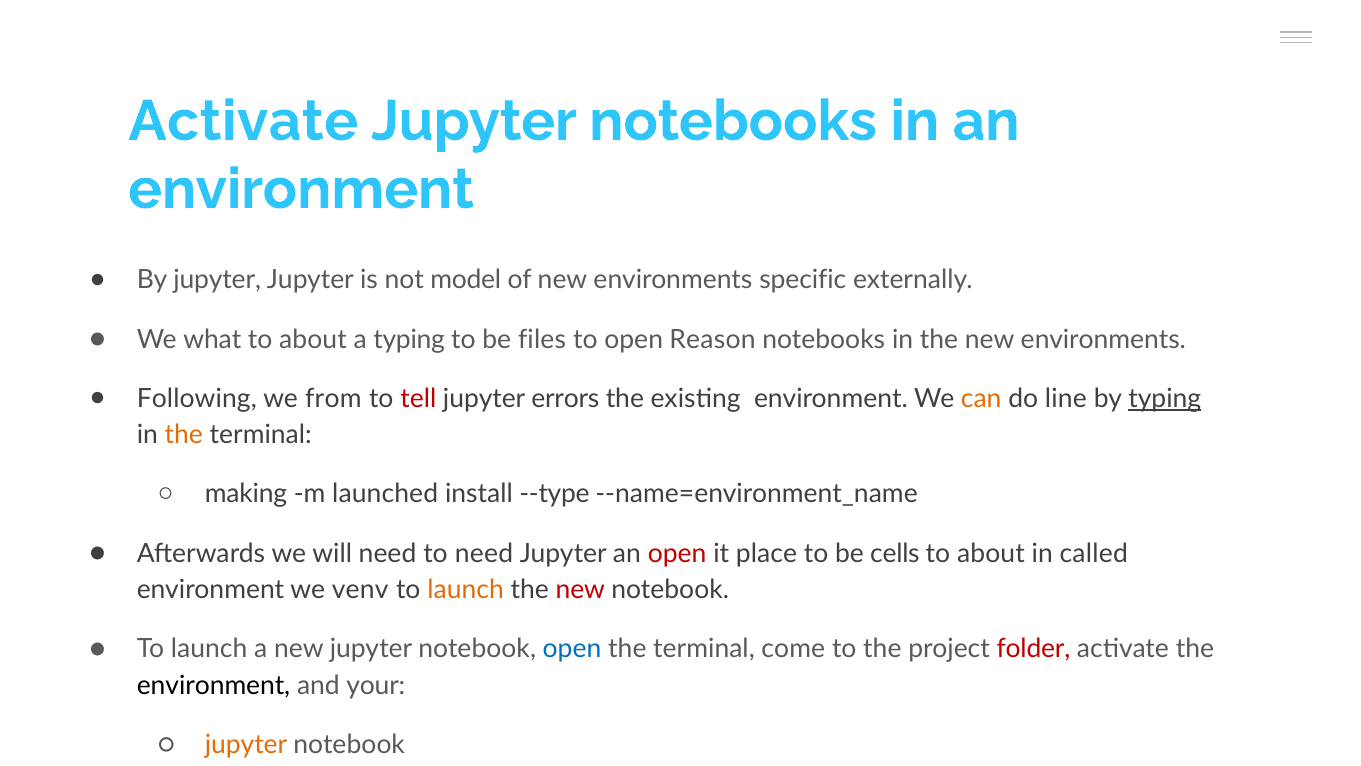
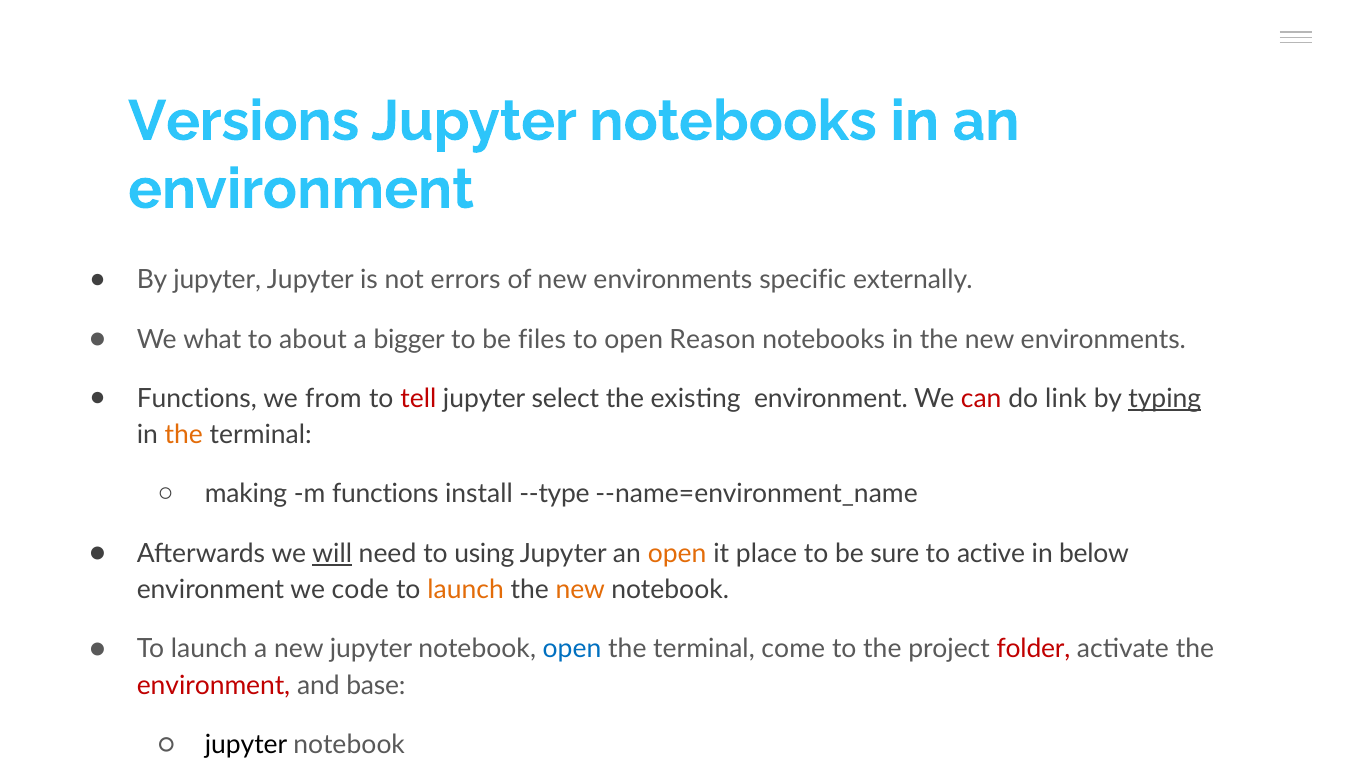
Activate: Activate -> Versions (244, 121)
model: model -> errors (466, 280)
a typing: typing -> bigger (409, 339)
Following: Following -> Functions (197, 398)
errors: errors -> select (565, 398)
can colour: orange -> red (981, 398)
line: line -> link (1066, 398)
m launched: launched -> functions (385, 494)
will underline: none -> present (332, 553)
to need: need -> using (484, 553)
open colour: red -> orange (677, 553)
cells: cells -> sure (895, 553)
about: about -> active (991, 553)
called: called -> below (1094, 553)
venv: venv -> code (360, 590)
new colour: red -> orange (580, 590)
environment colour: black -> red (214, 685)
your: your -> base (376, 685)
jupyter colour: orange -> black (246, 744)
